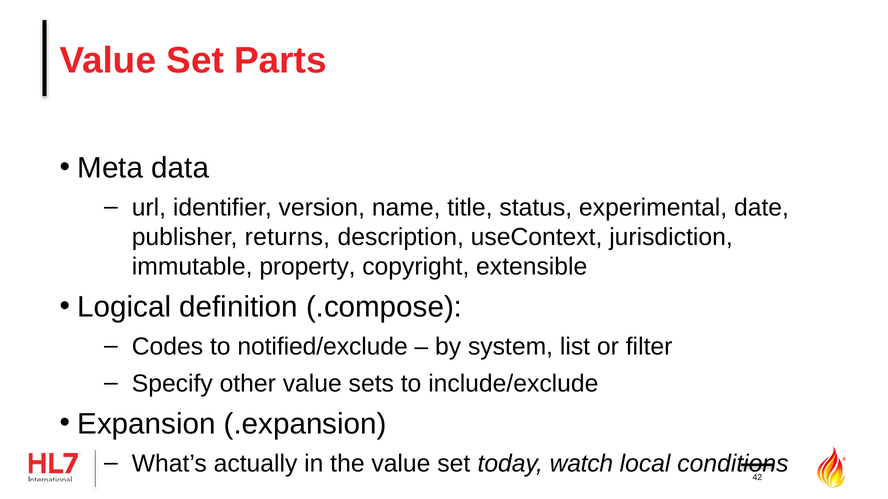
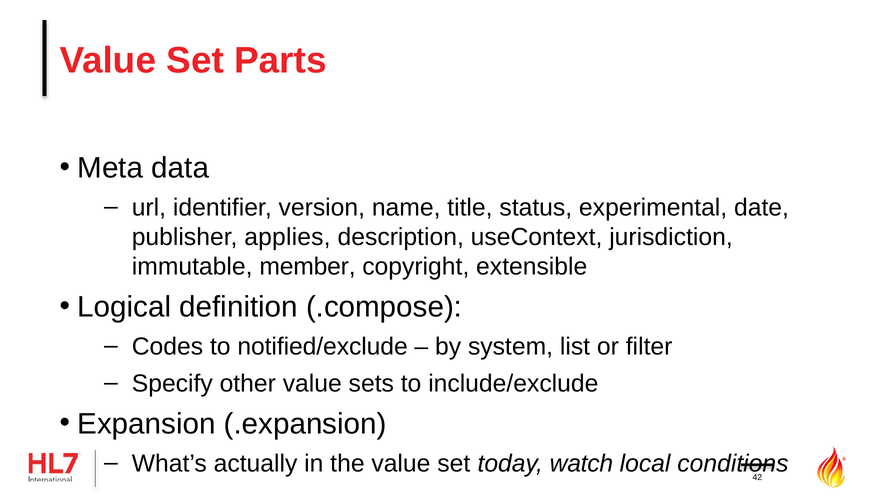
returns: returns -> applies (287, 237)
property: property -> member (308, 267)
